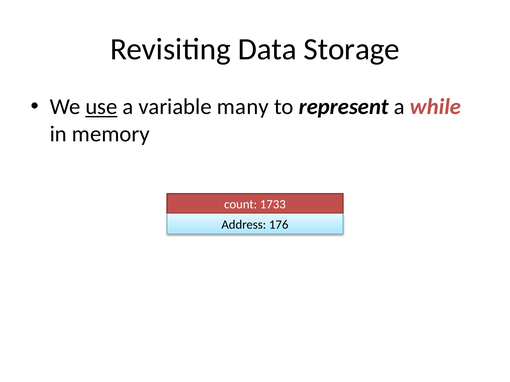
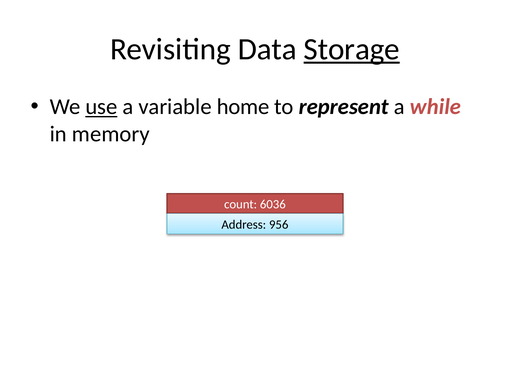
Storage underline: none -> present (352, 49)
many: many -> home (243, 107)
1733: 1733 -> 6036 (273, 205)
176: 176 -> 956 (279, 225)
